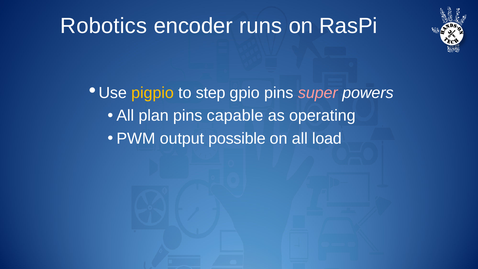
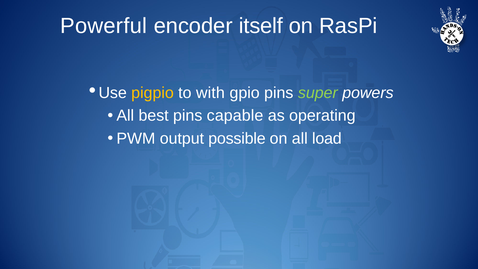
Robotics: Robotics -> Powerful (104, 26)
runs: runs -> itself (261, 26)
step: step -> with (210, 93)
super colour: pink -> light green (318, 93)
plan: plan -> best (154, 116)
